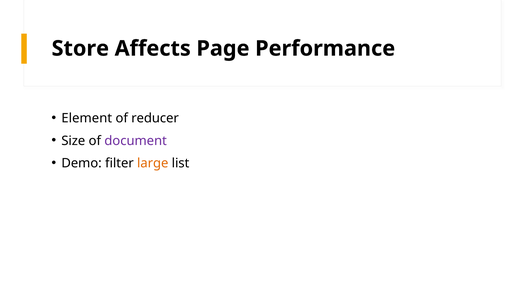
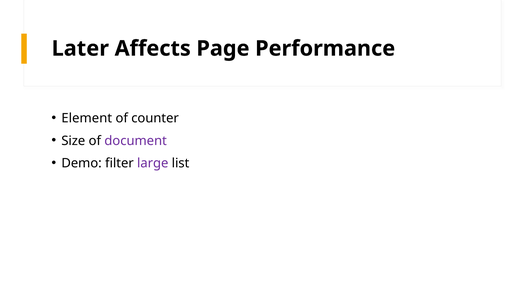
Store: Store -> Later (80, 49)
reducer: reducer -> counter (155, 118)
large colour: orange -> purple (153, 163)
